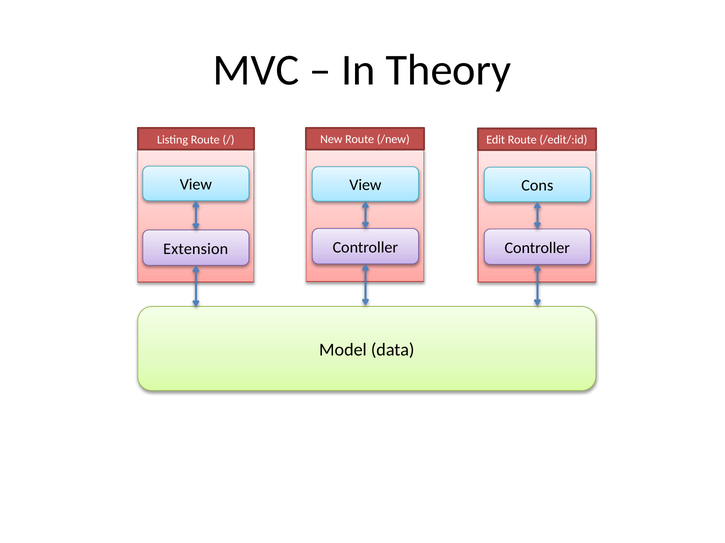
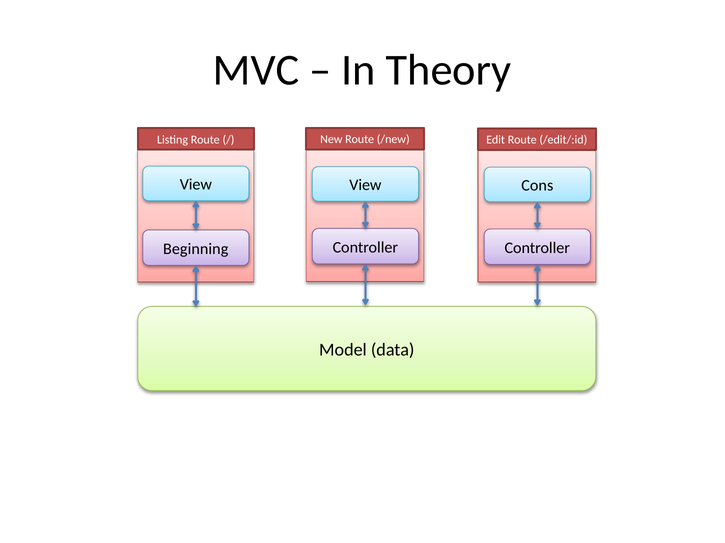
Extension: Extension -> Beginning (196, 249)
